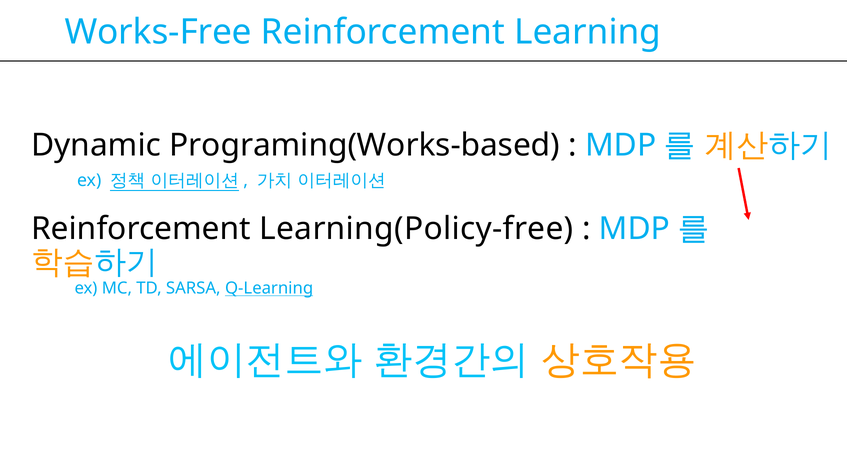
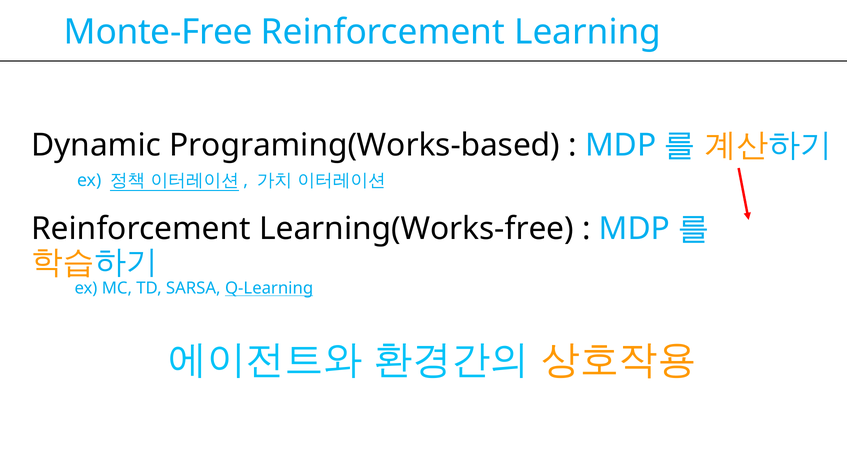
Works-Free: Works-Free -> Monte-Free (158, 32)
Learning(Policy-free: Learning(Policy-free -> Learning(Works-free (417, 229)
